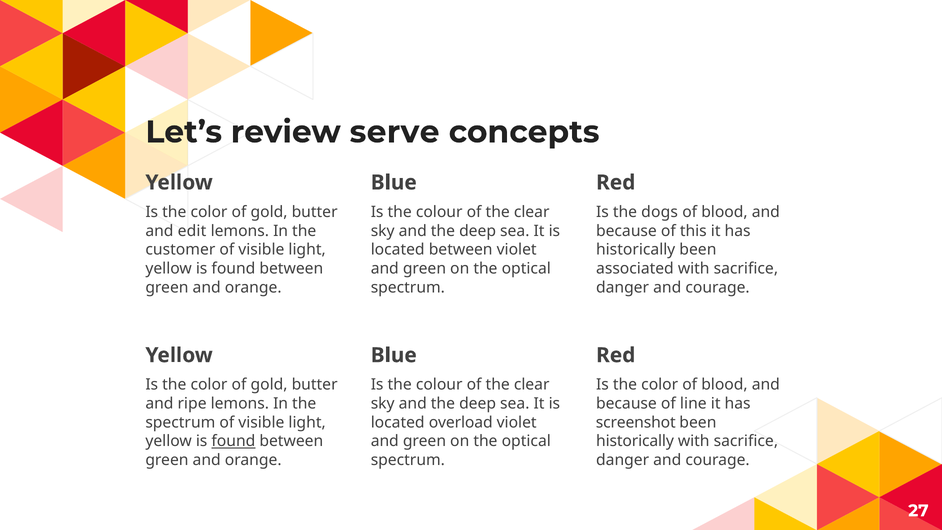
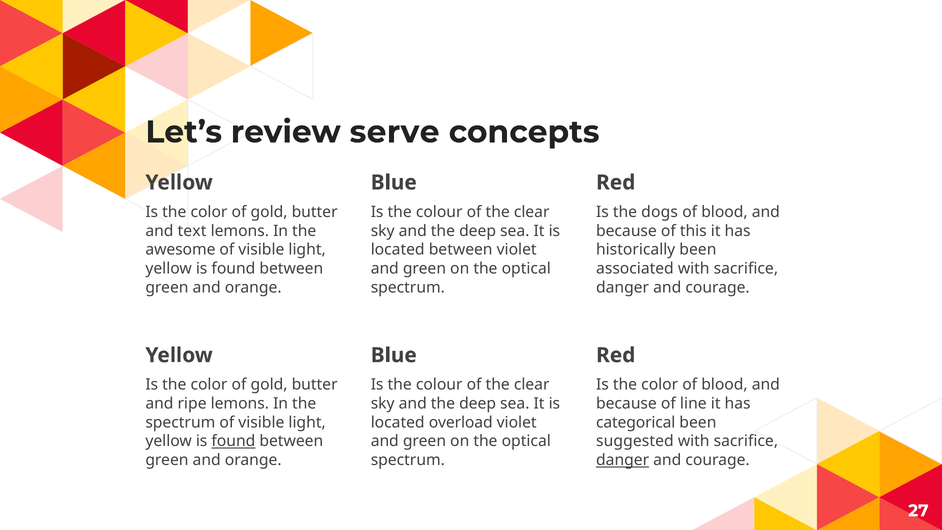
edit: edit -> text (192, 231)
customer: customer -> awesome (180, 250)
screenshot: screenshot -> categorical (636, 422)
historically: historically -> suggested (635, 441)
danger underline: none -> present (623, 460)
